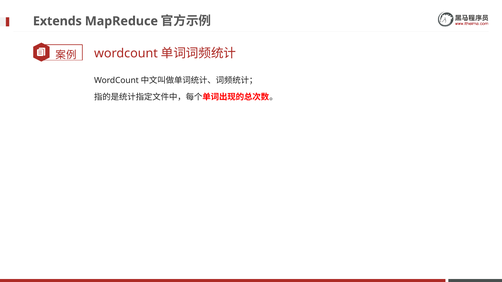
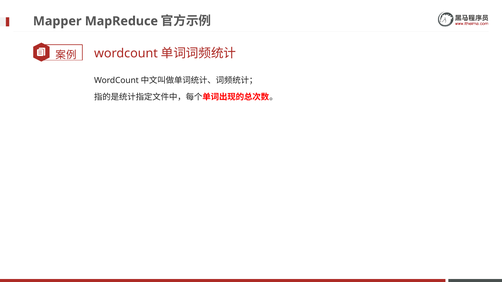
Extends: Extends -> Mapper (57, 21)
